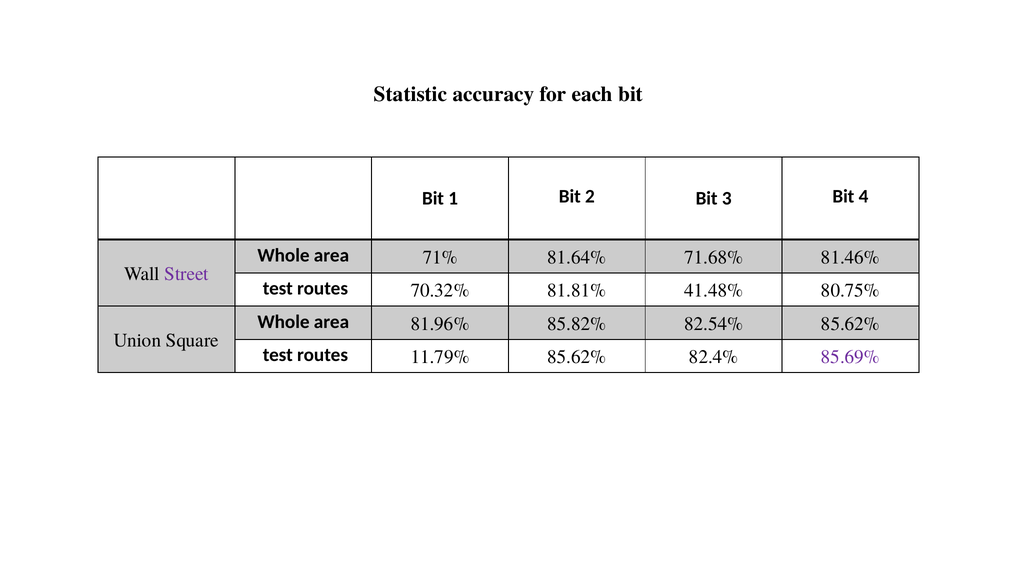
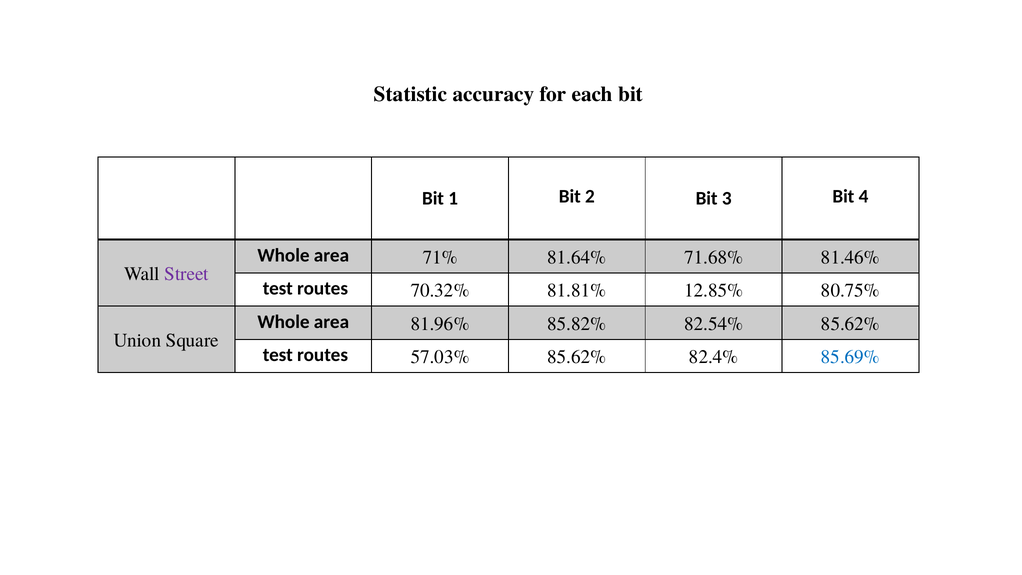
41.48%: 41.48% -> 12.85% (714, 290)
11.79%: 11.79% -> 57.03% (440, 357)
85.69% colour: purple -> blue (850, 357)
